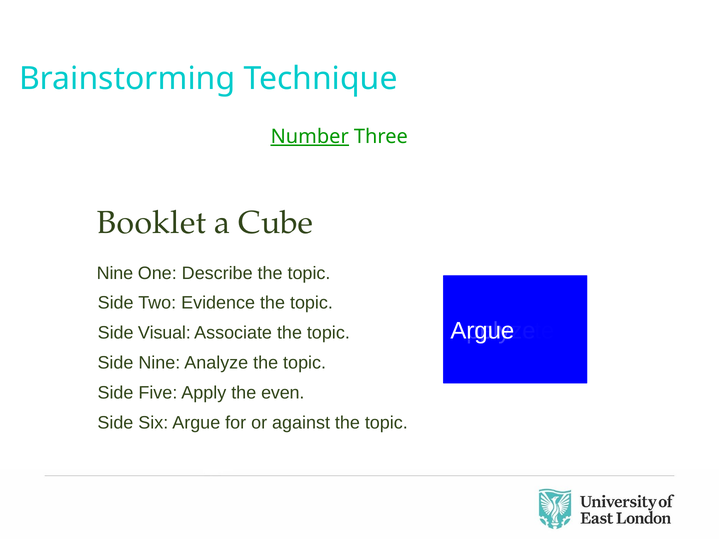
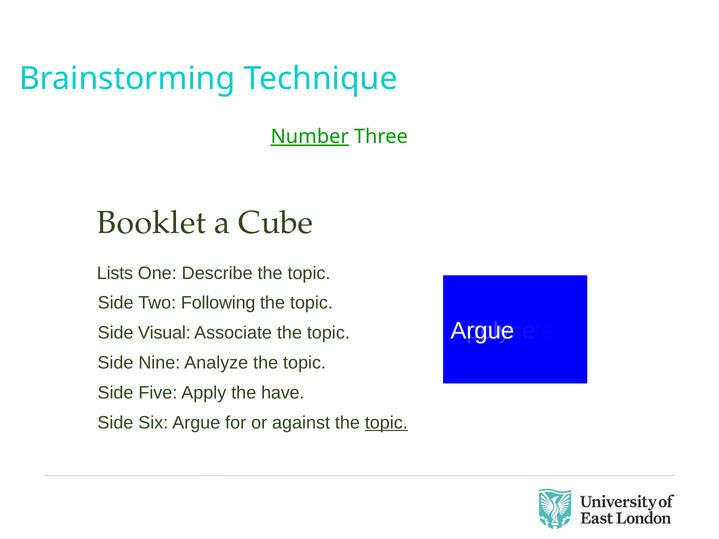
Nine: Nine -> Lists (115, 273)
Evidence: Evidence -> Following (218, 303)
even: even -> have (283, 393)
topic underline: none -> present (386, 423)
